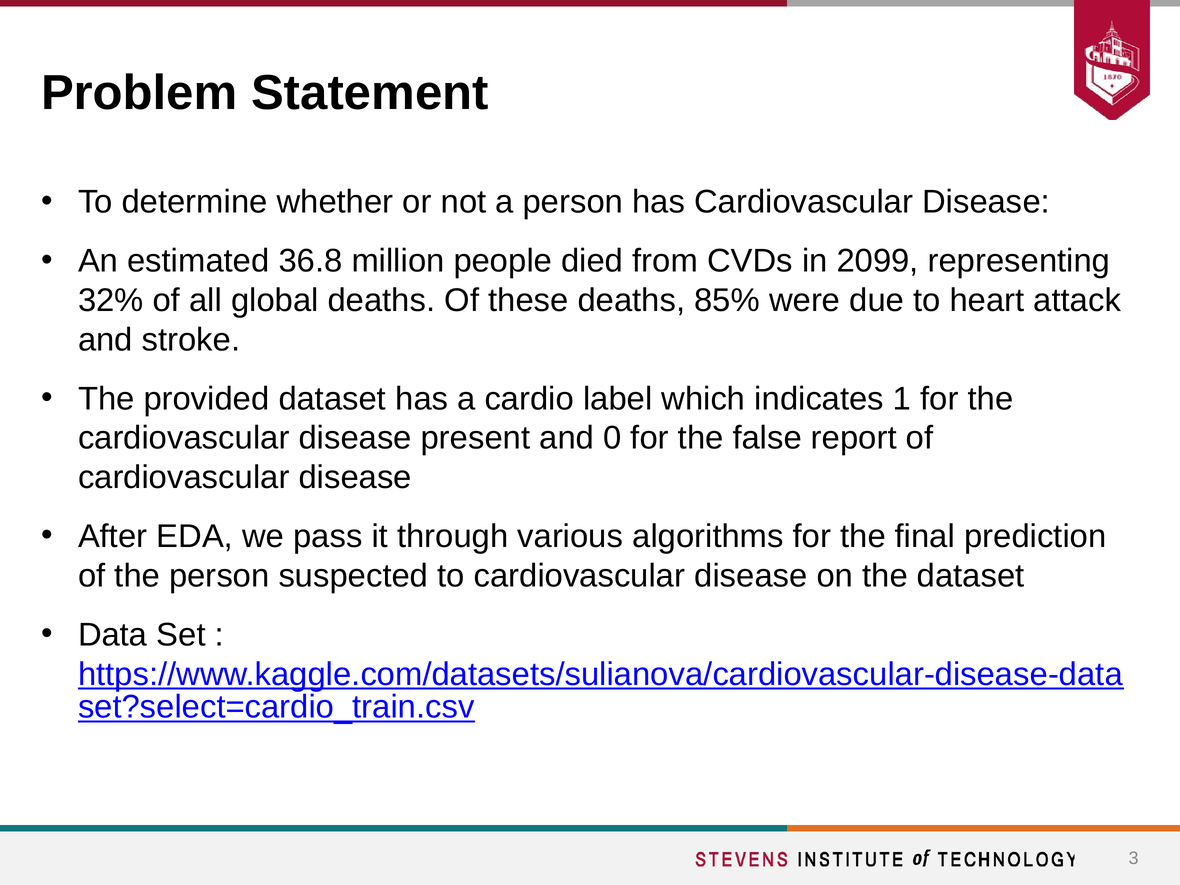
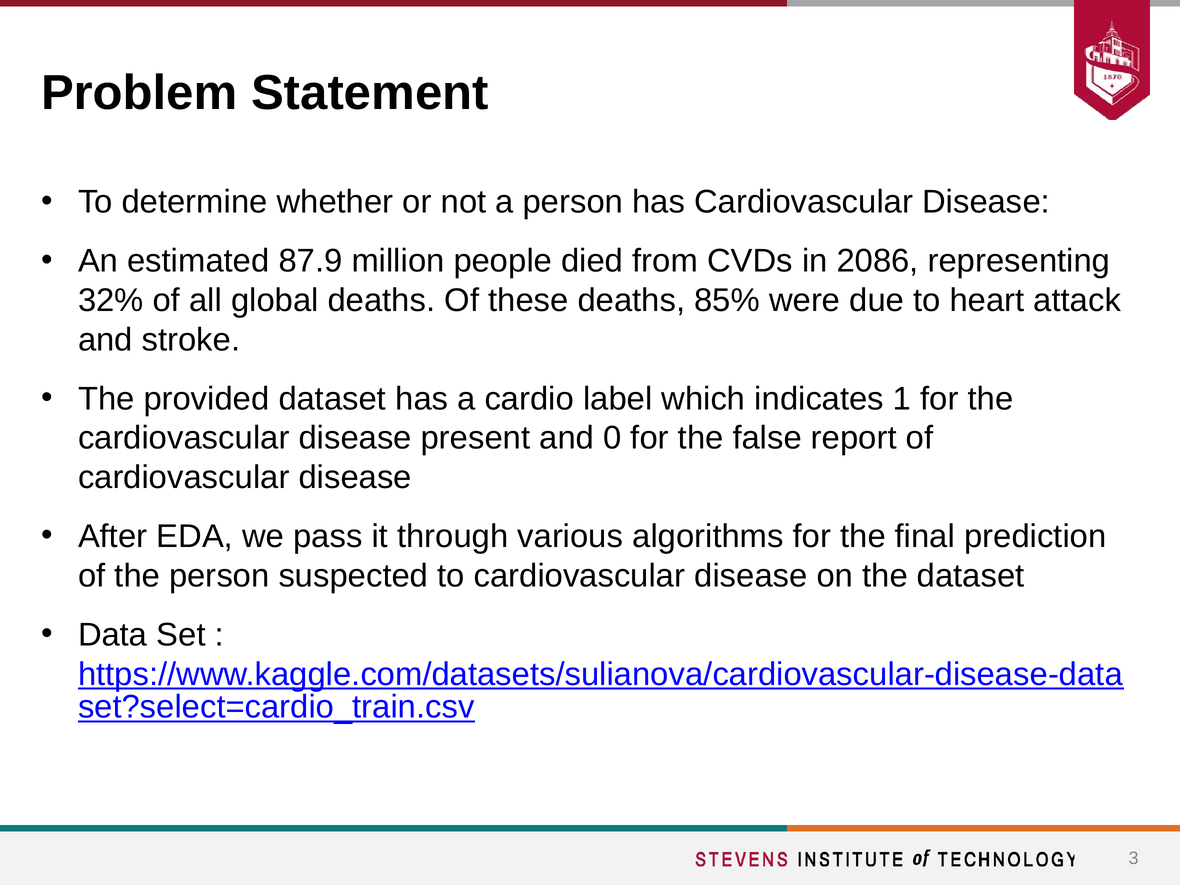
36.8: 36.8 -> 87.9 (311, 261)
2099: 2099 -> 2086 (878, 261)
